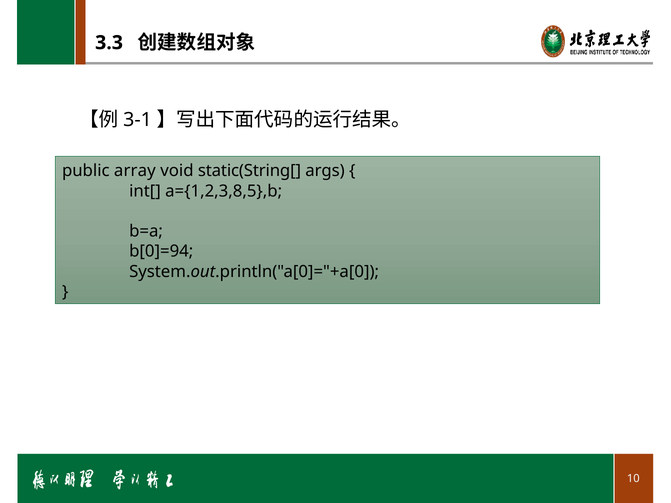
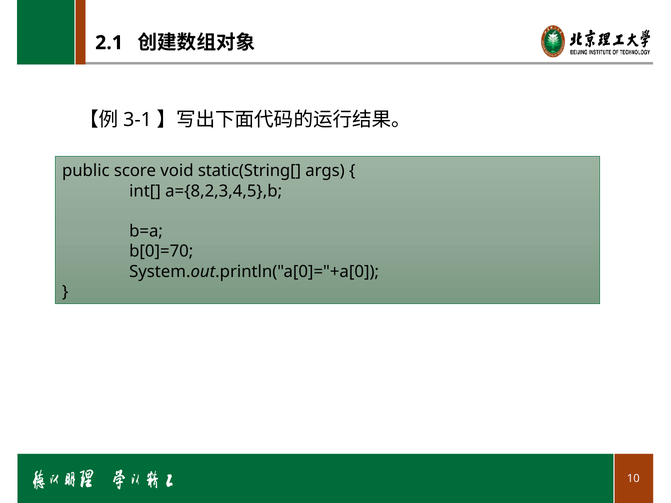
3.3: 3.3 -> 2.1 (109, 43)
array: array -> score (135, 171)
a={1,2,3,8,5},b: a={1,2,3,8,5},b -> a={8,2,3,4,5},b (224, 191)
b[0]=94: b[0]=94 -> b[0]=70 (161, 252)
